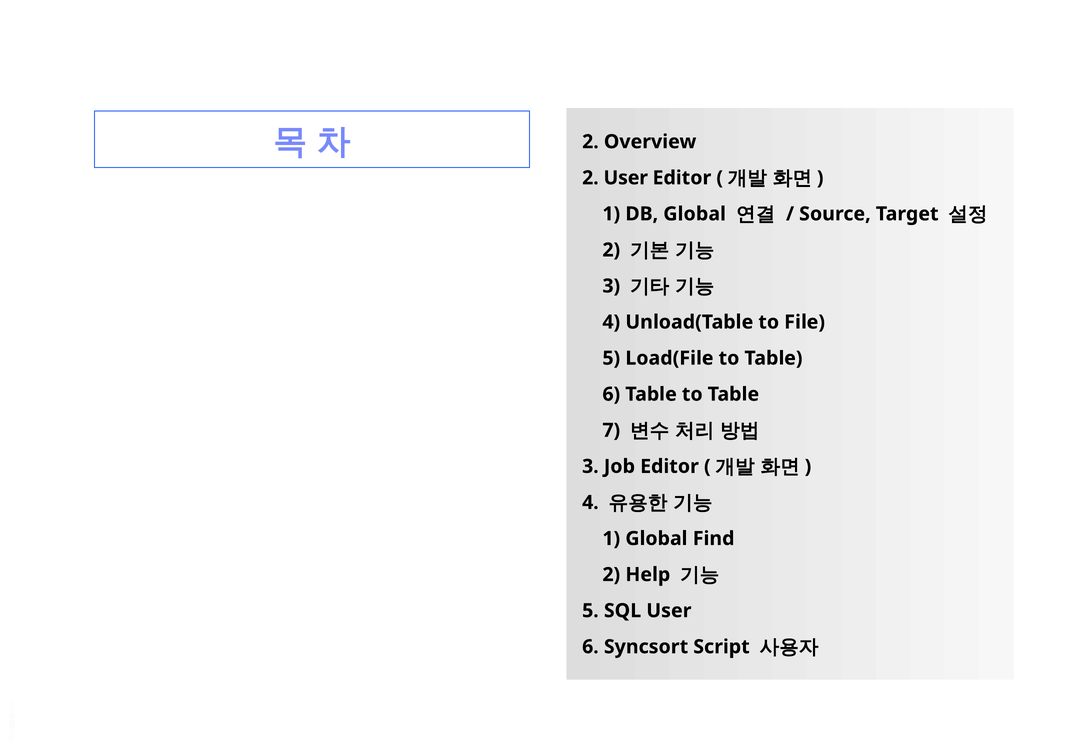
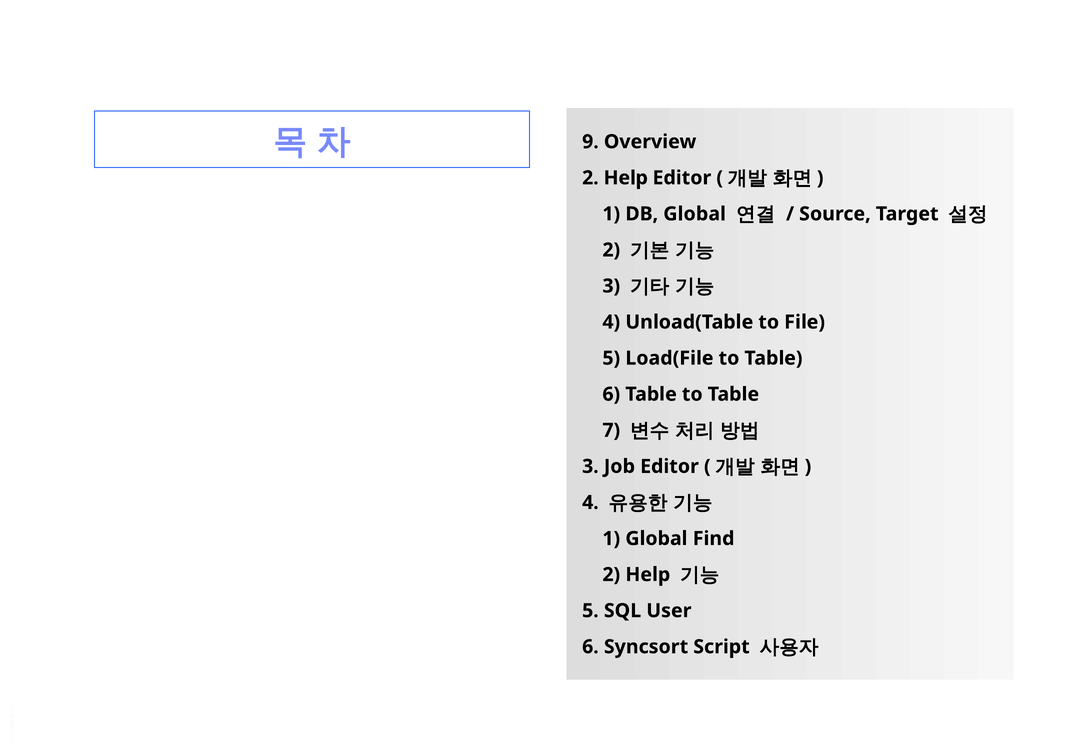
2: 2 -> 9 (590, 142)
User: User -> Help (626, 178)
